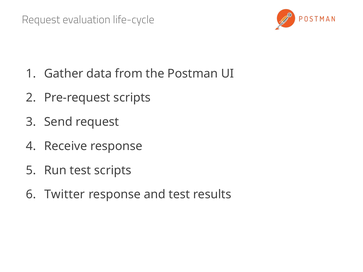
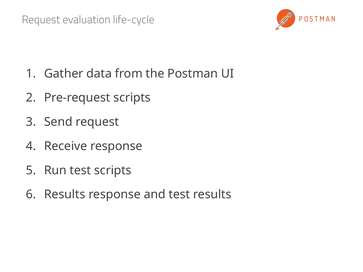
Twitter: Twitter -> Results (65, 195)
